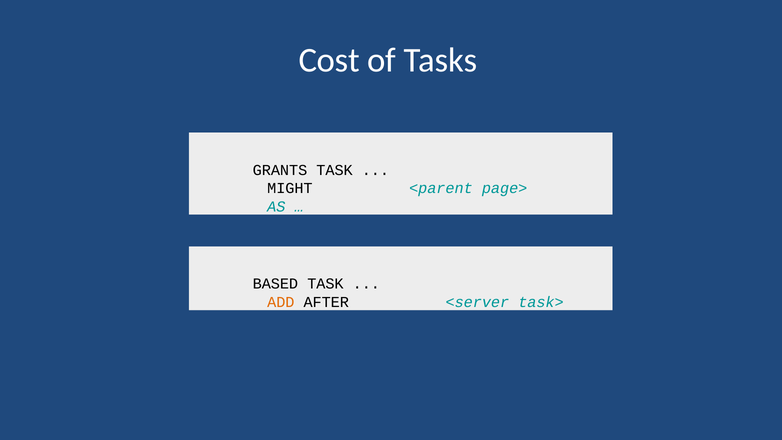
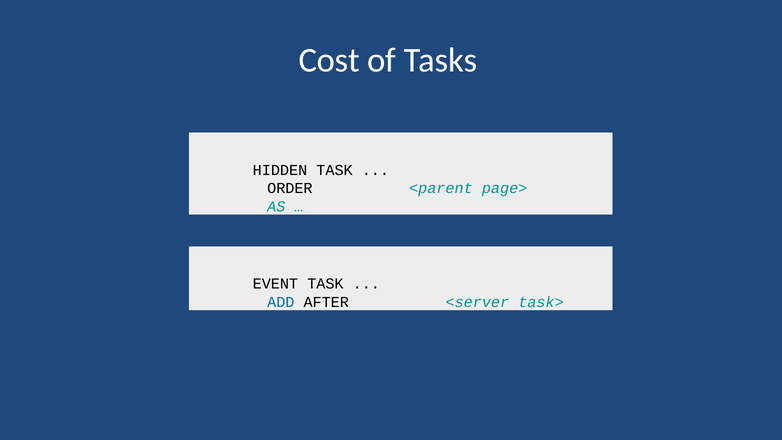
GRANTS: GRANTS -> HIDDEN (280, 170)
MIGHT: MIGHT -> ORDER (290, 188)
BASED: BASED -> EVENT (275, 284)
ADD colour: orange -> blue (281, 302)
